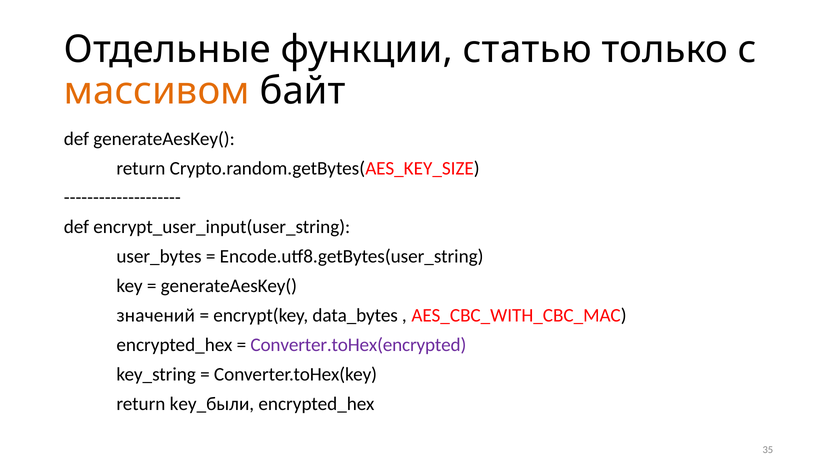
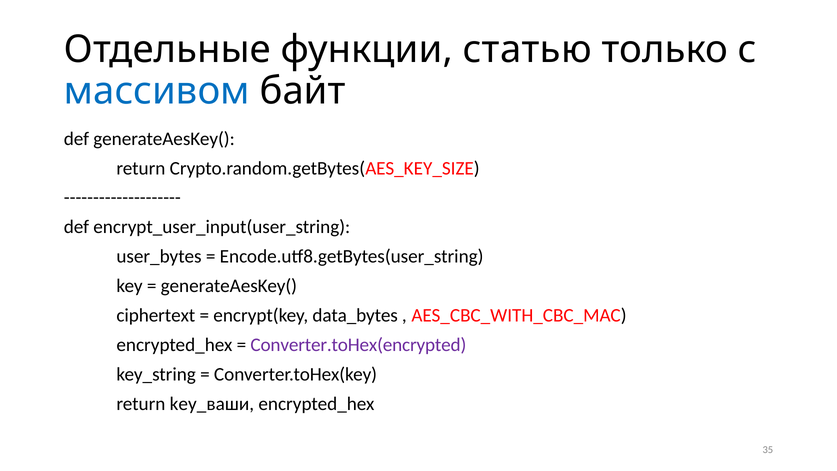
массивом colour: orange -> blue (157, 91)
значений: значений -> ciphertext (156, 315)
key_были: key_были -> key_ваши (212, 404)
